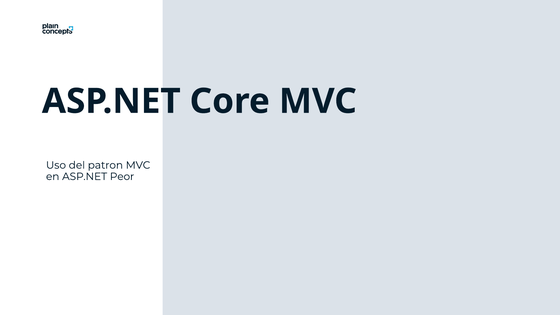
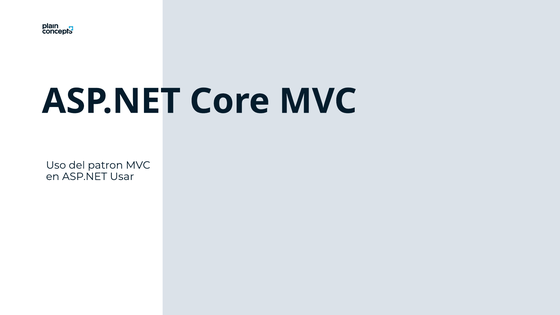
Peor: Peor -> Usar (122, 177)
